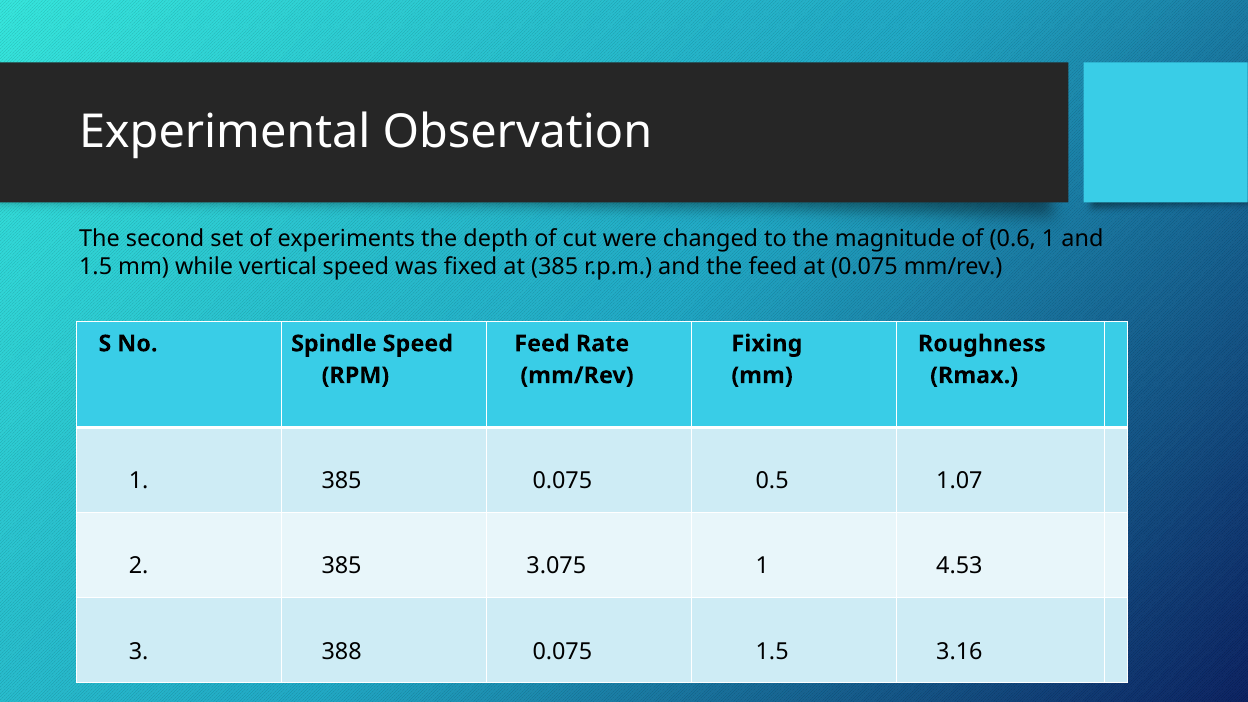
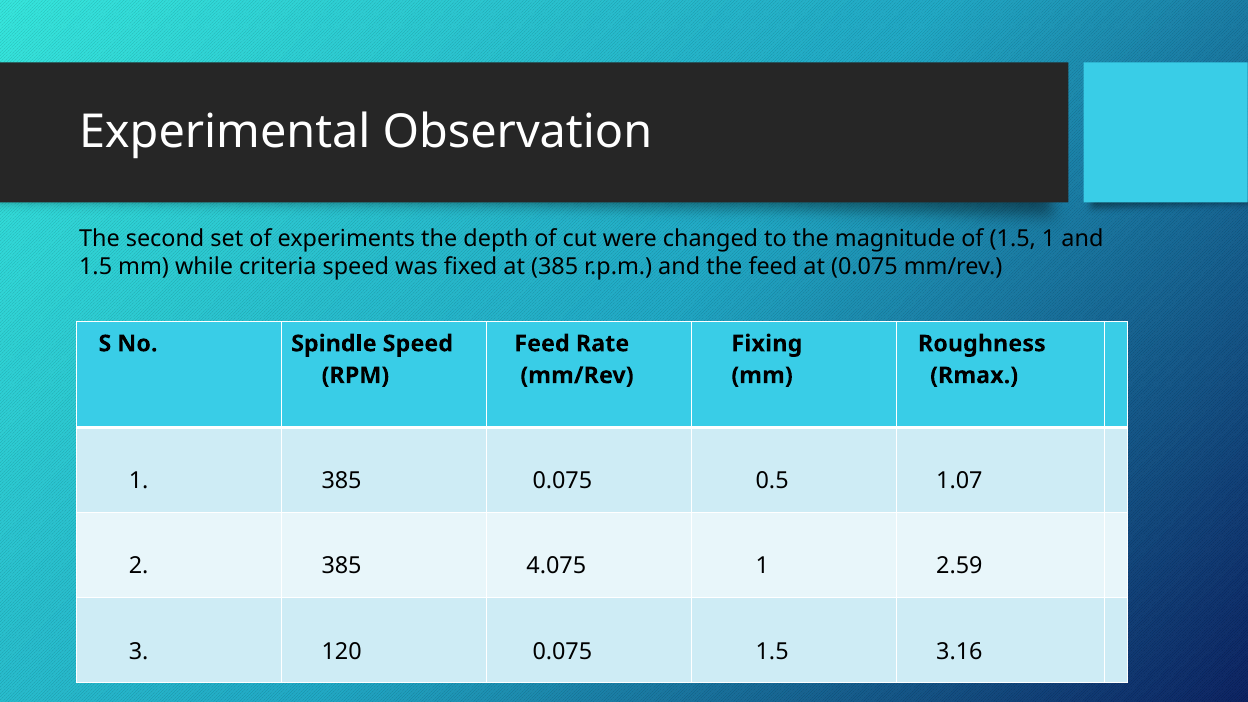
of 0.6: 0.6 -> 1.5 (1013, 239)
vertical: vertical -> criteria (278, 267)
3.075: 3.075 -> 4.075 (556, 566)
4.53: 4.53 -> 2.59 (959, 566)
388: 388 -> 120 (342, 651)
